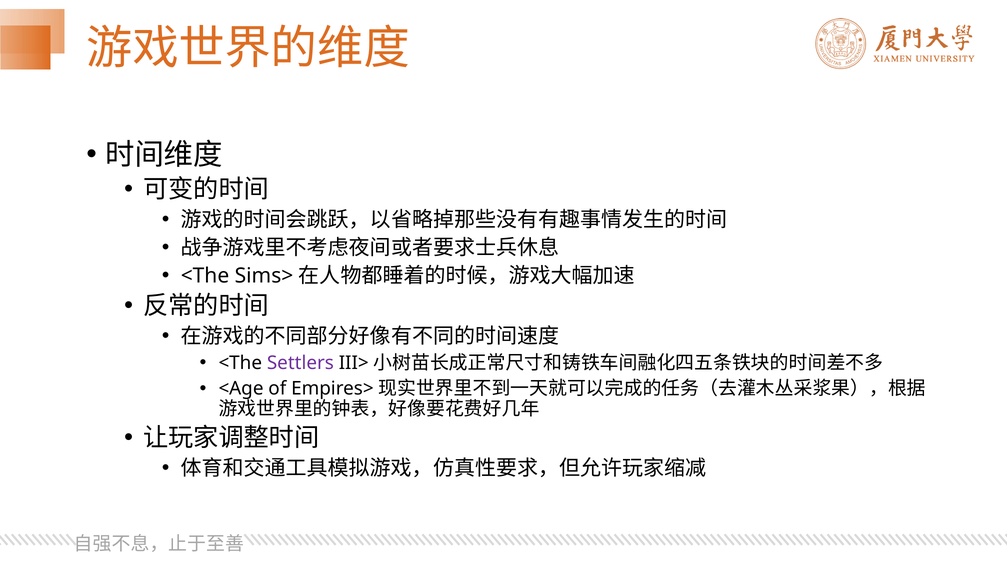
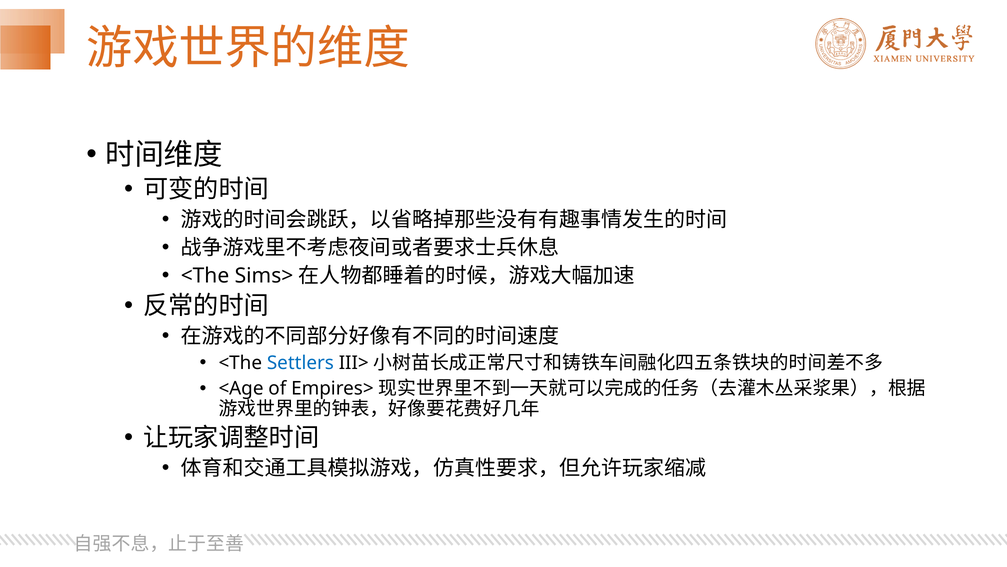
Settlers colour: purple -> blue (300, 363)
